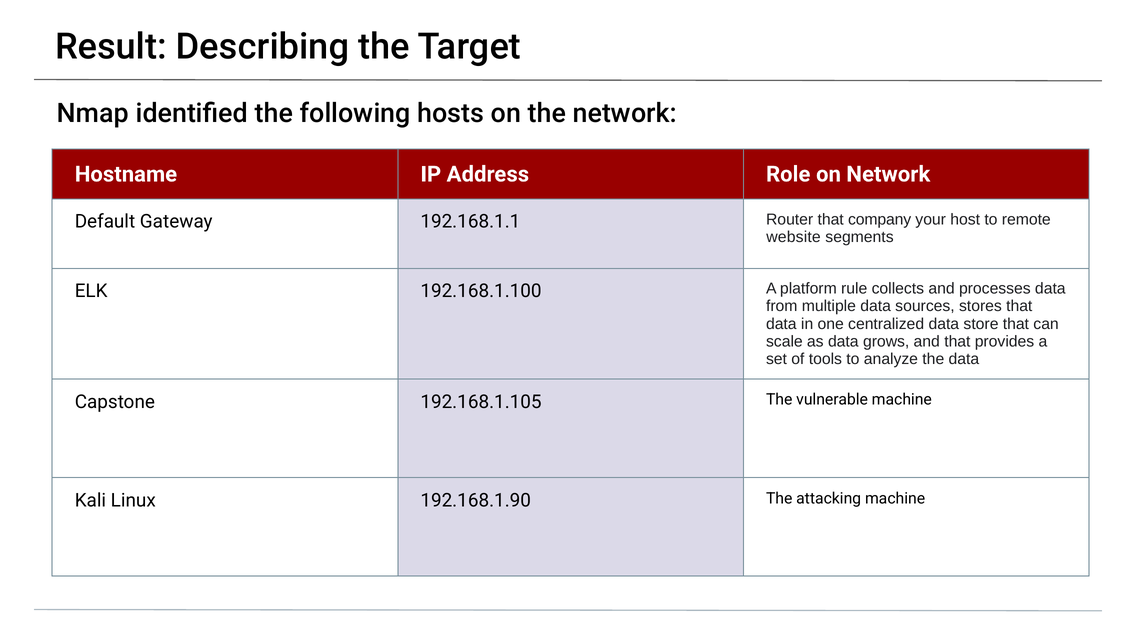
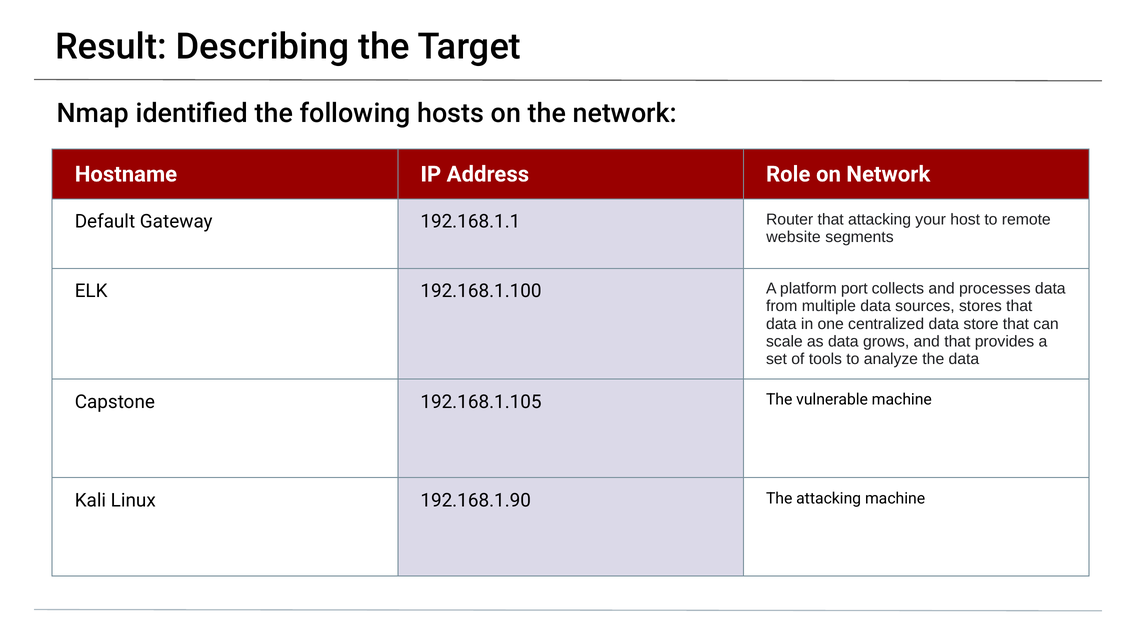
that company: company -> attacking (880, 219)
rule: rule -> port (854, 289)
